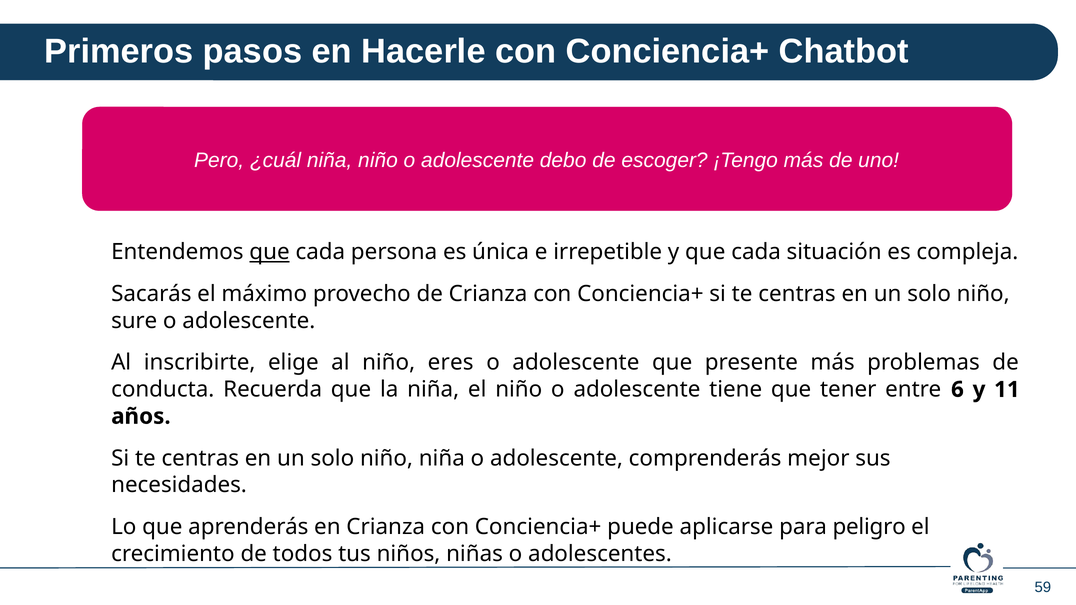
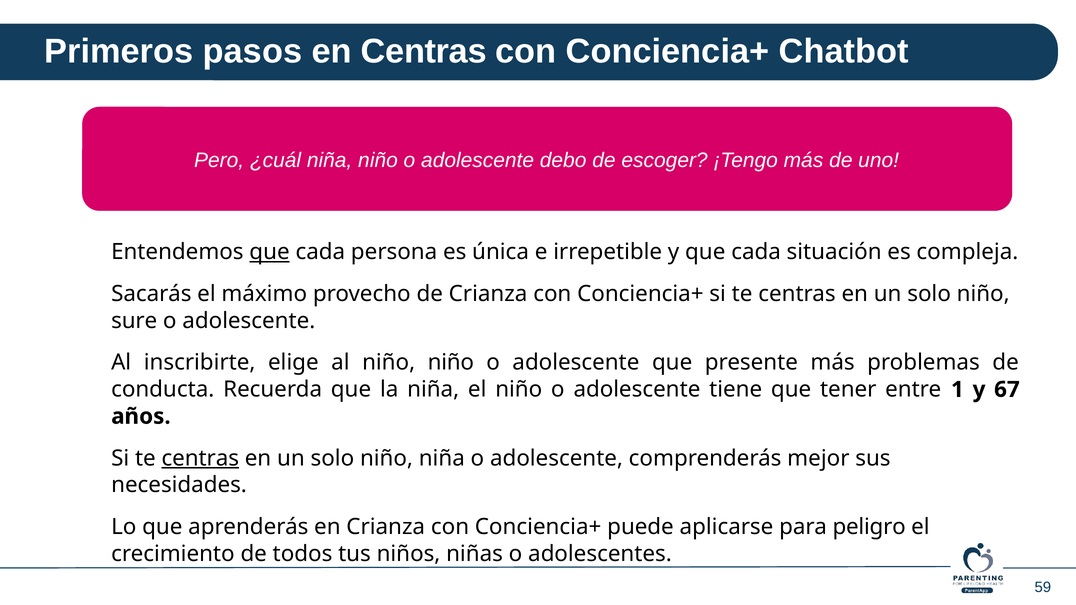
en Hacerle: Hacerle -> Centras (424, 52)
niño eres: eres -> niño (451, 363)
6: 6 -> 1 (957, 390)
11: 11 -> 67 (1007, 390)
centras underline: none -> present (200, 458)
